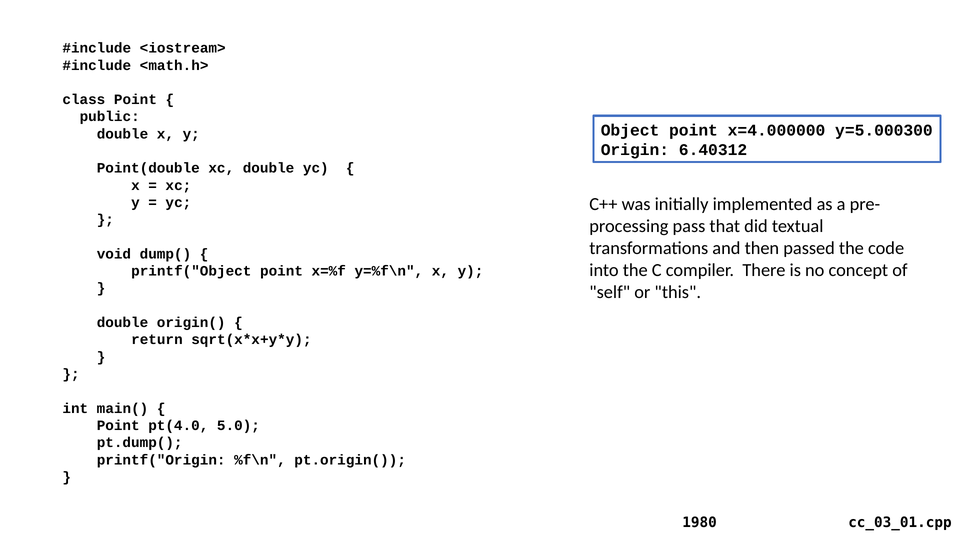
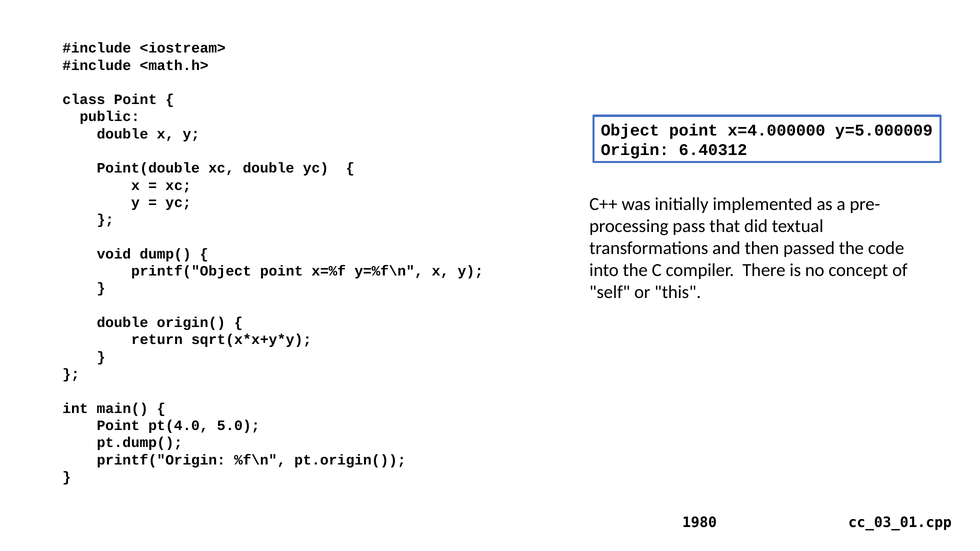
y=5.000300: y=5.000300 -> y=5.000009 (884, 130)
